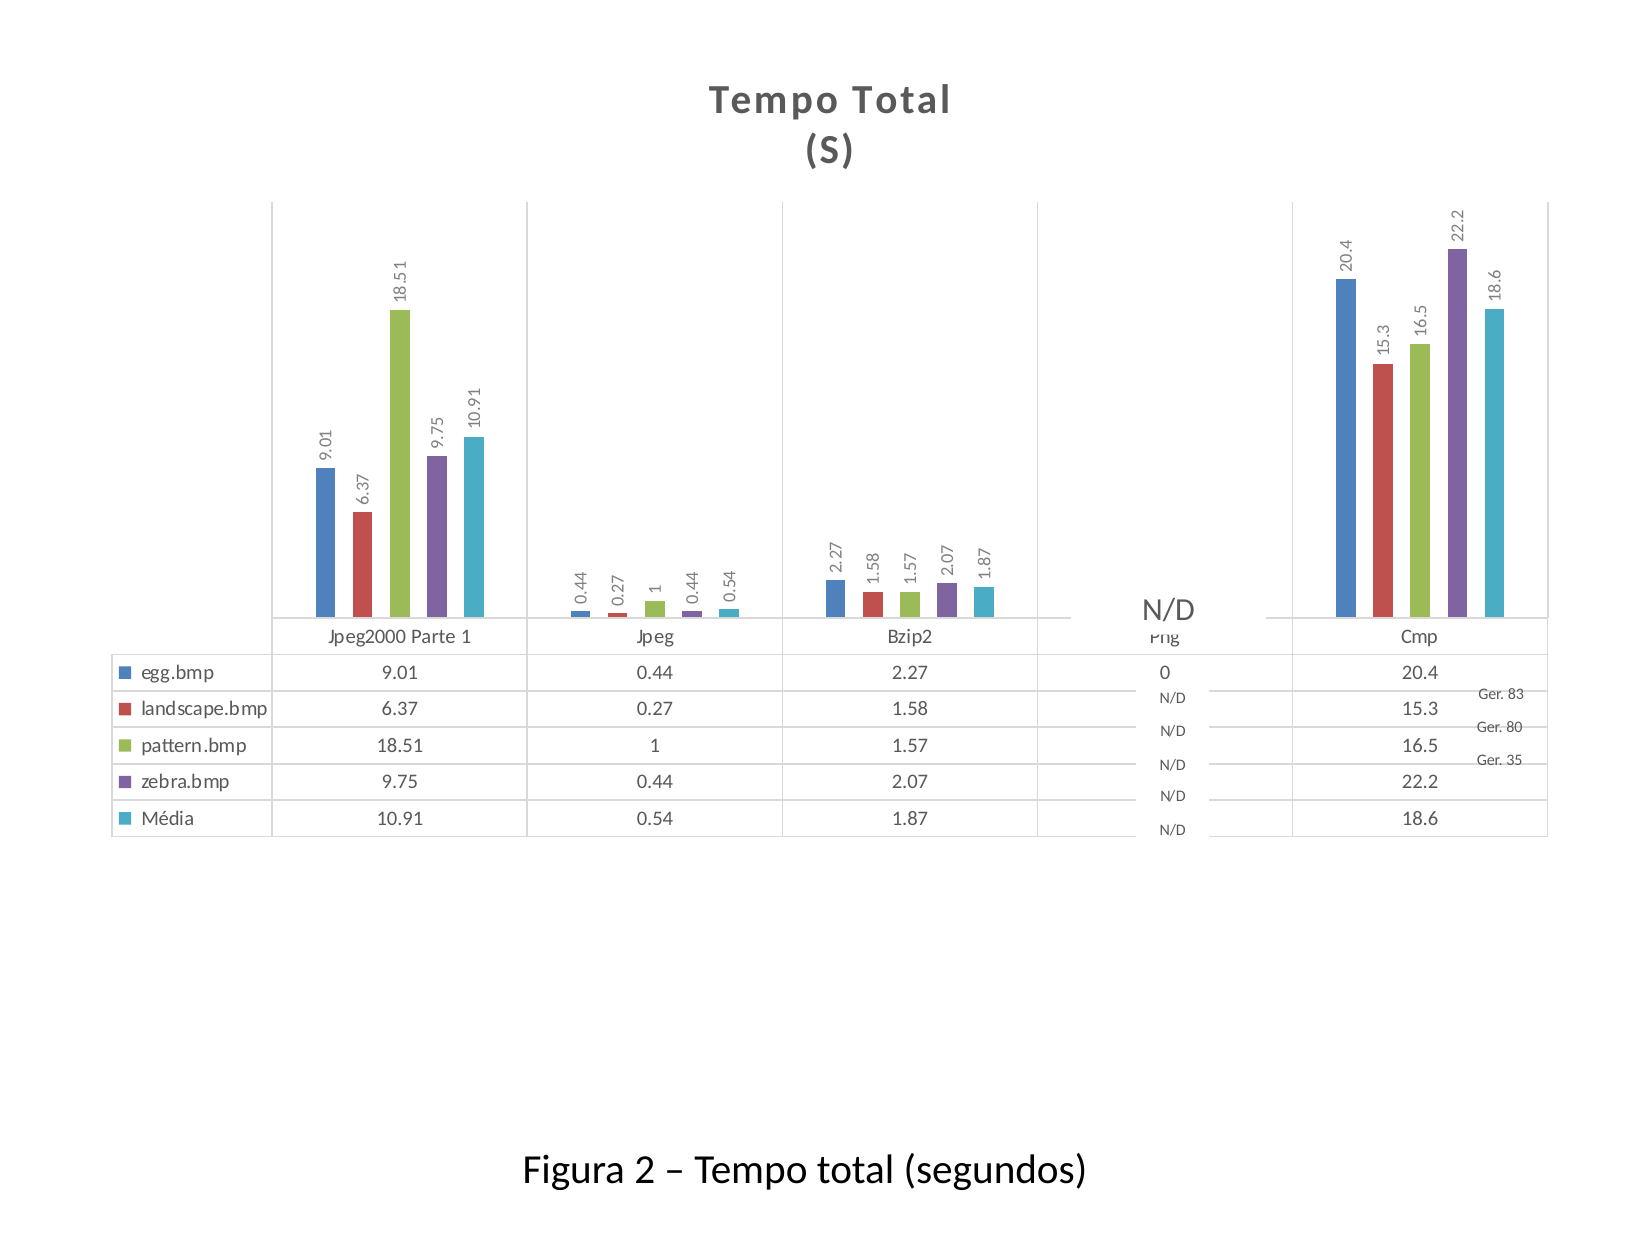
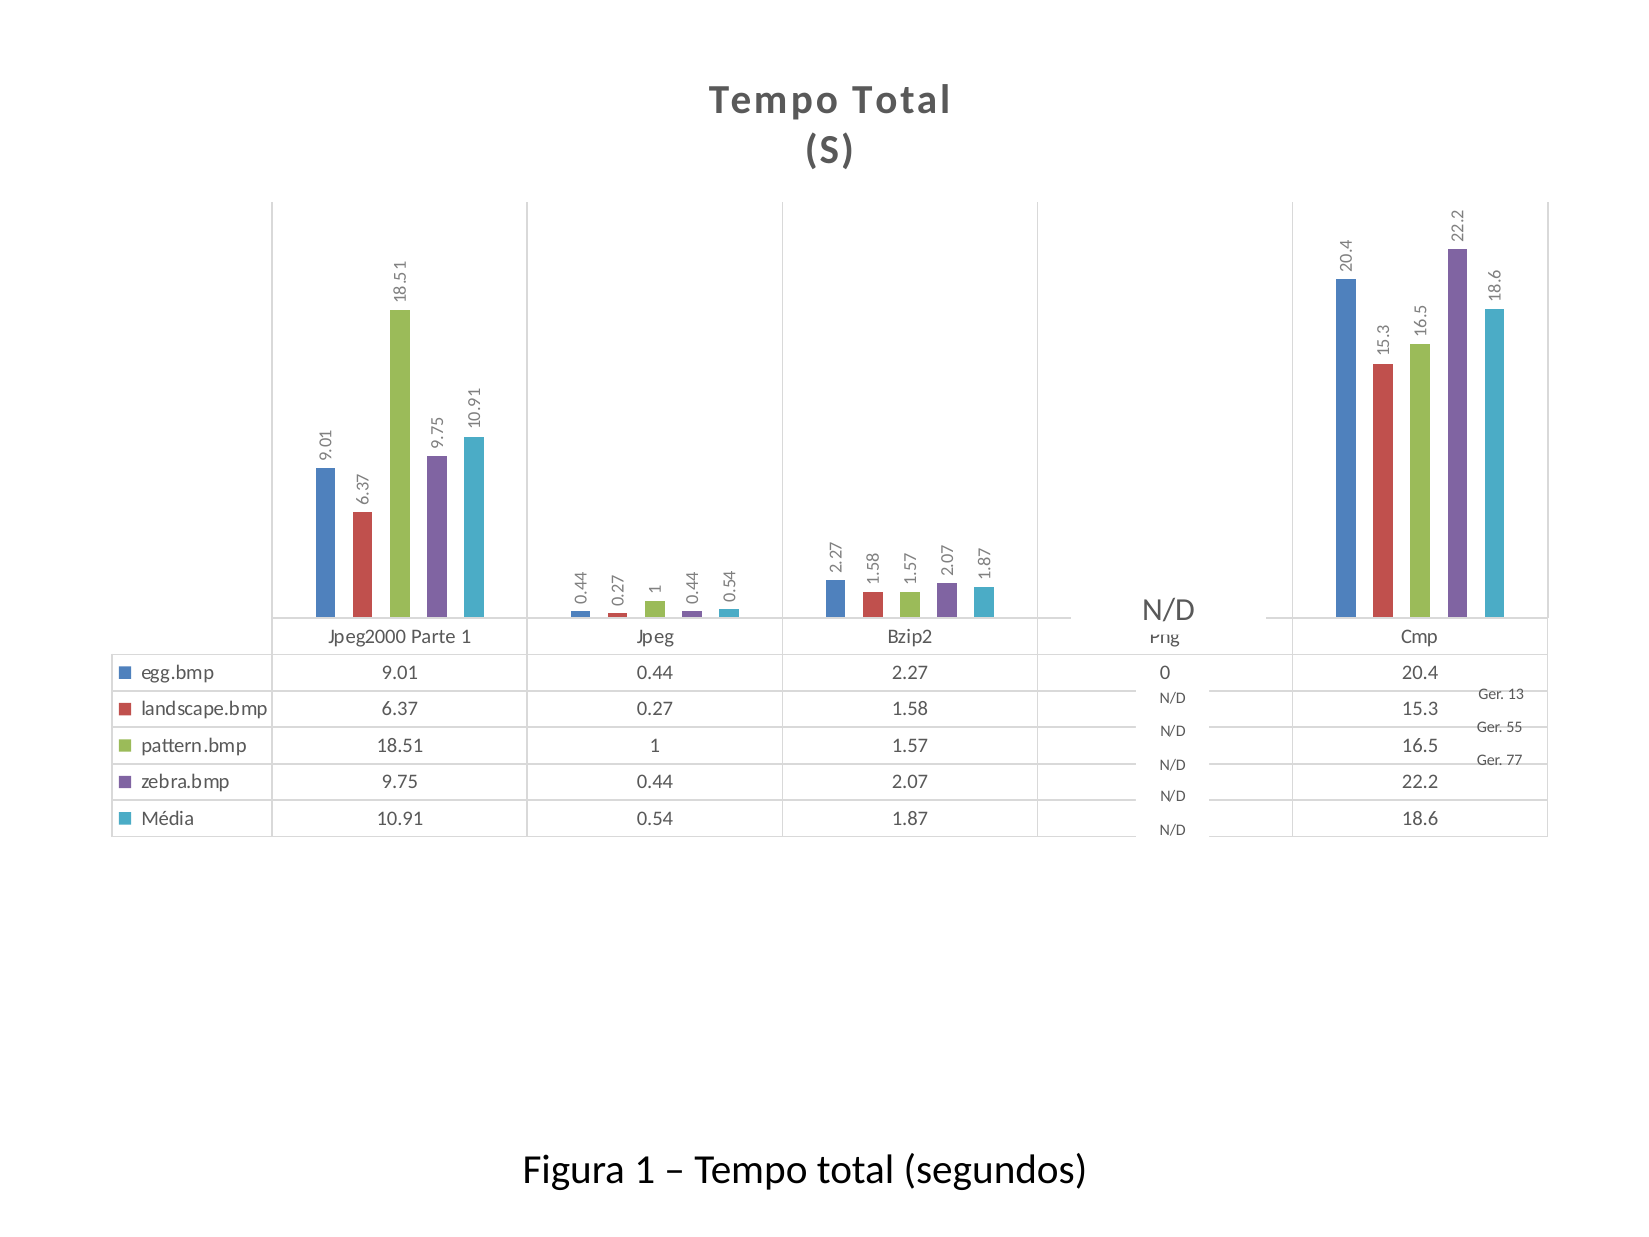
83: 83 -> 13 (1516, 694)
80: 80 -> 55 (1514, 727)
35: 35 -> 77 (1514, 760)
Figura 2: 2 -> 1 (645, 1169)
